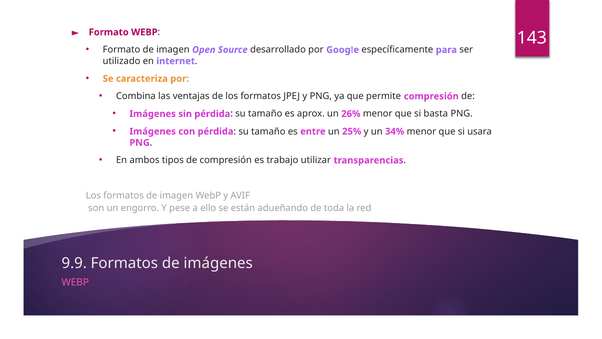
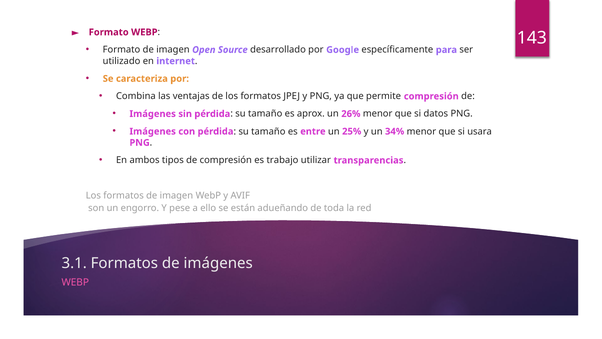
basta: basta -> datos (436, 114)
9.9: 9.9 -> 3.1 (74, 263)
